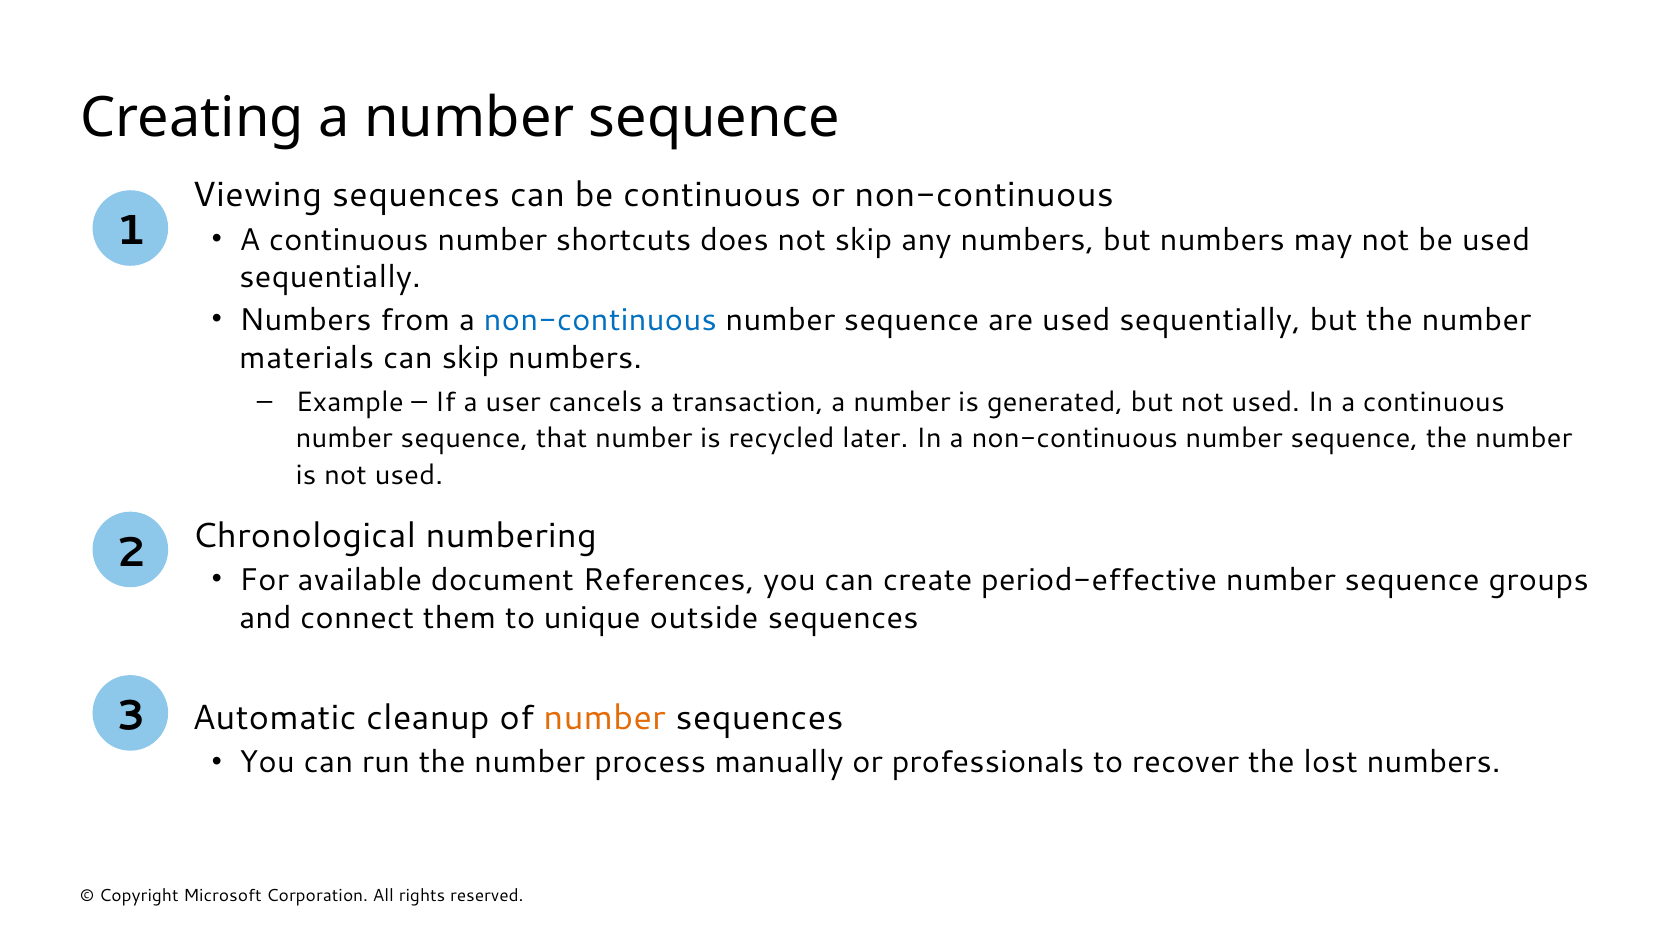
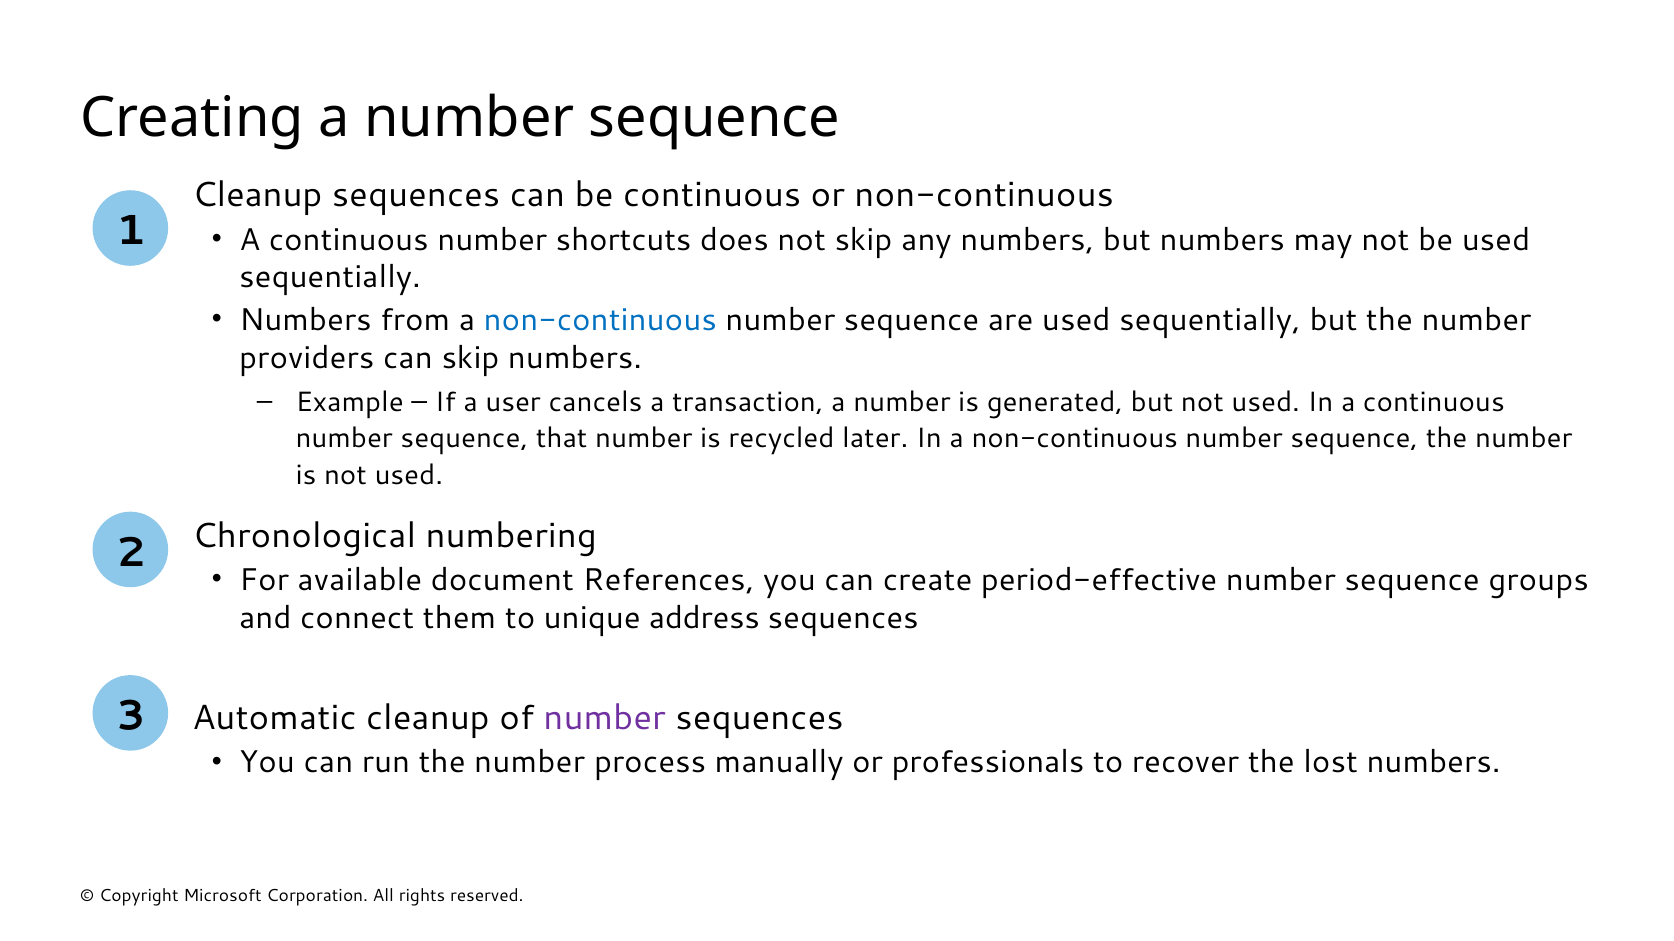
Viewing: Viewing -> Cleanup (257, 195)
materials: materials -> providers (307, 358)
outside: outside -> address (704, 618)
number colour: orange -> purple (605, 718)
